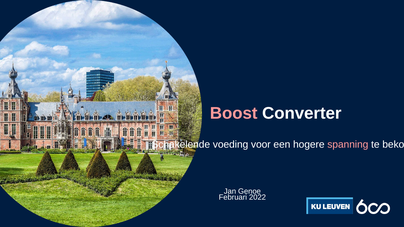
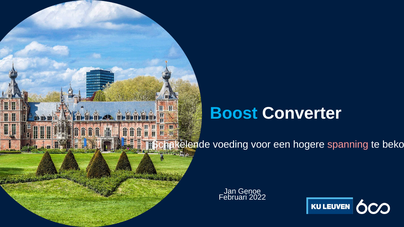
Boost colour: pink -> light blue (234, 114)
